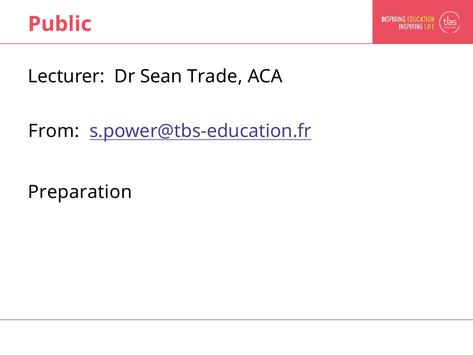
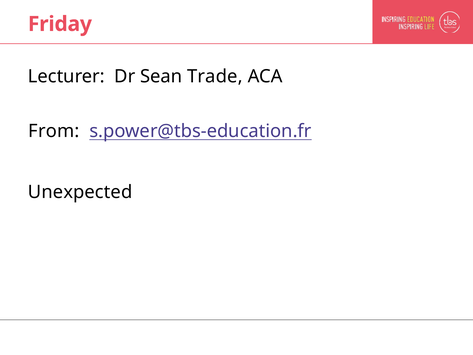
Public: Public -> Friday (60, 24)
Preparation: Preparation -> Unexpected (80, 192)
